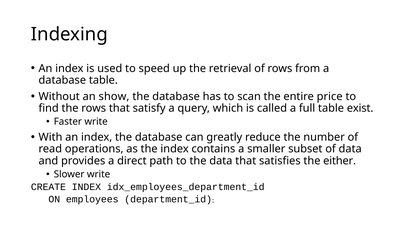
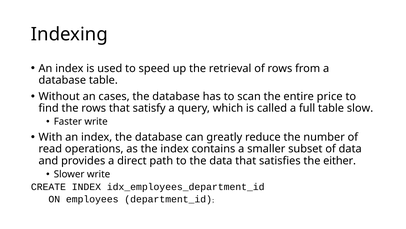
show: show -> cases (114, 96)
exist: exist -> slow (360, 108)
